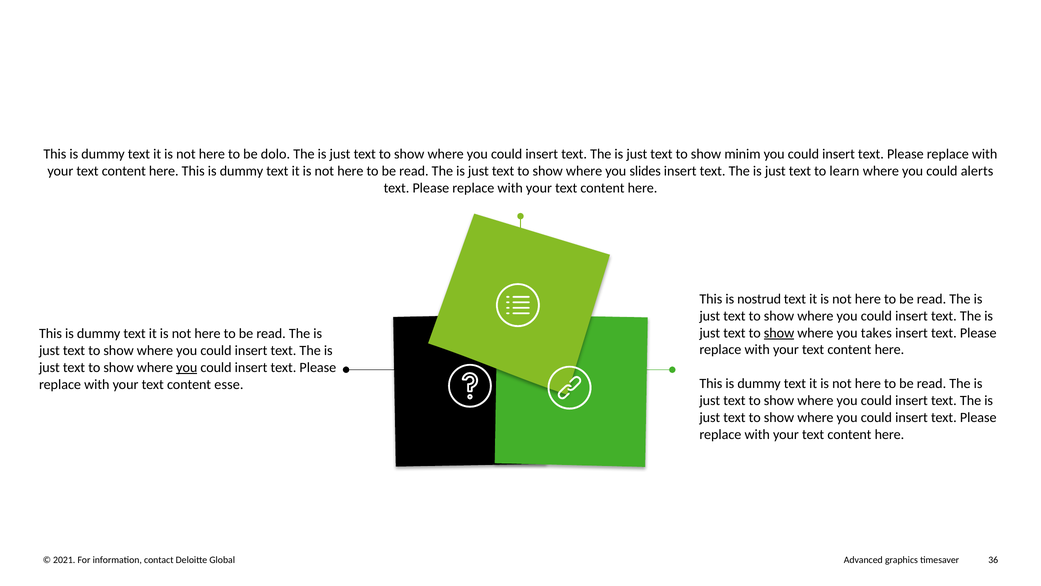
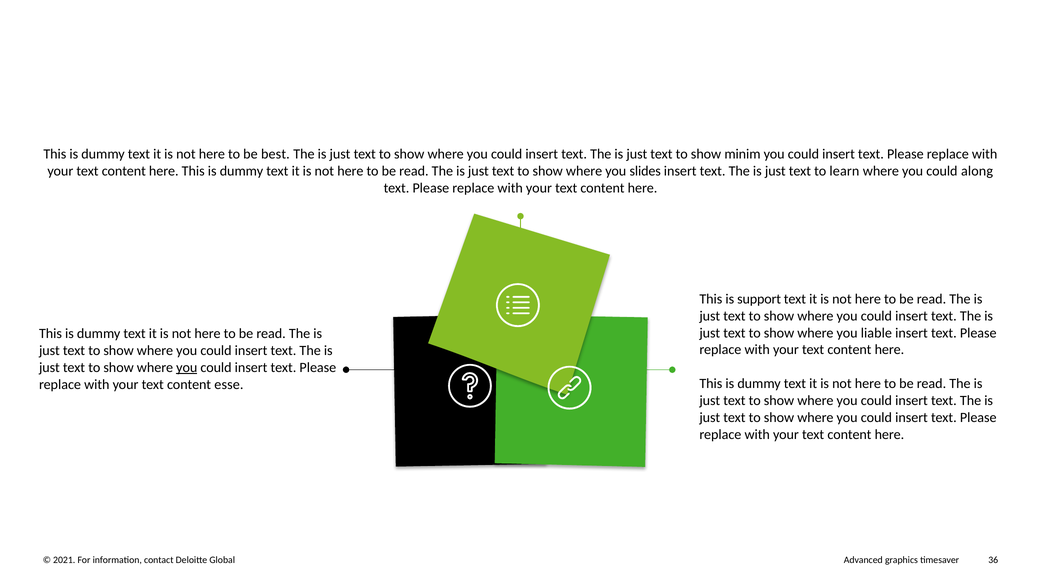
dolo: dolo -> best (275, 154)
alerts: alerts -> along (977, 171)
nostrud: nostrud -> support (759, 299)
show underline: present -> none (779, 333)
takes: takes -> liable (876, 333)
